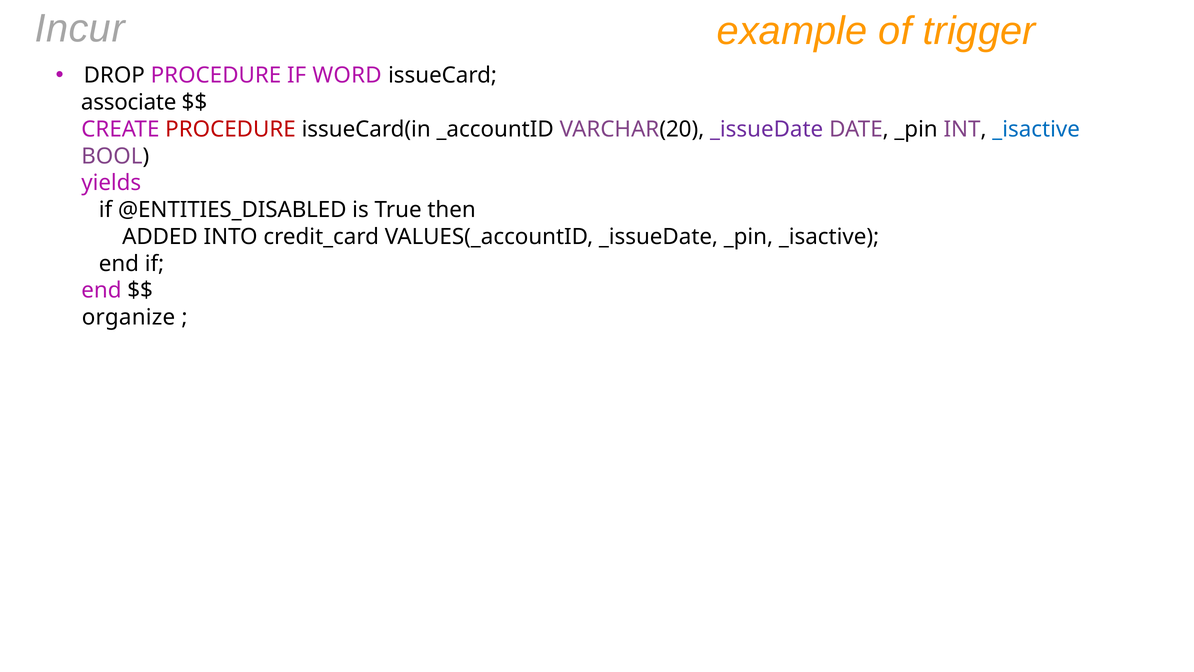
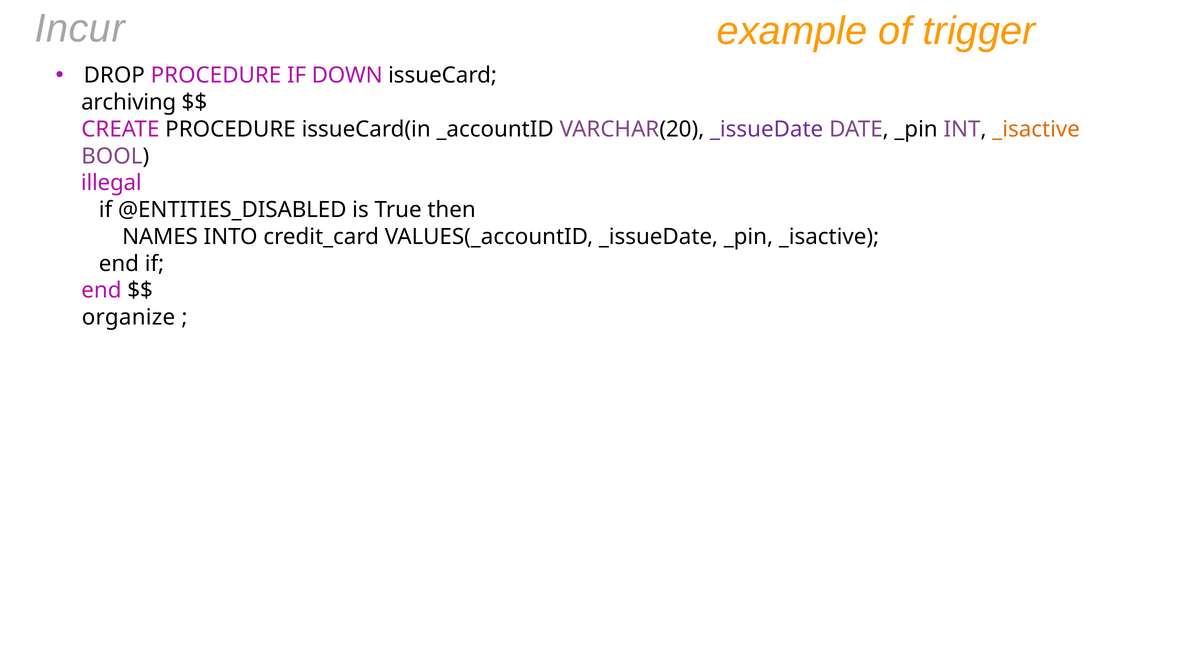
WORD: WORD -> DOWN (347, 75)
associate: associate -> archiving (129, 102)
PROCEDURE colour: red -> black (231, 129)
_isactive colour: blue -> orange (1036, 129)
yields: yields -> illegal (111, 183)
ADDED: ADDED -> NAMES (160, 237)
